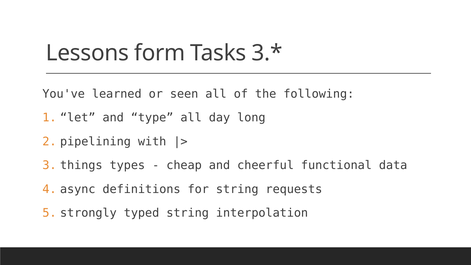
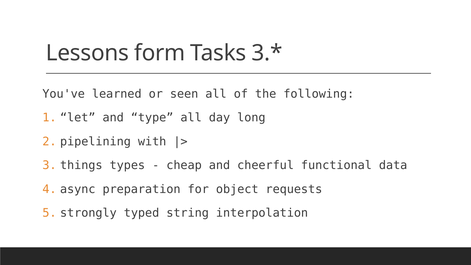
definitions: definitions -> preparation (142, 189)
for string: string -> object (237, 189)
